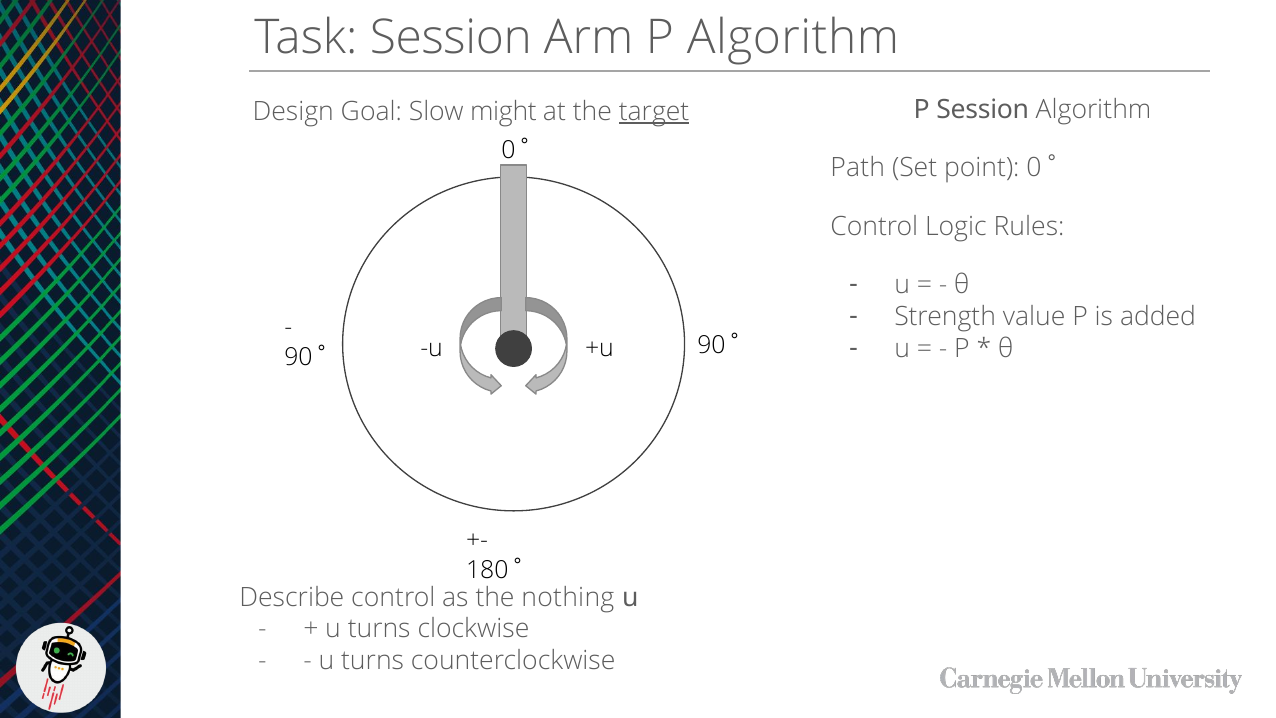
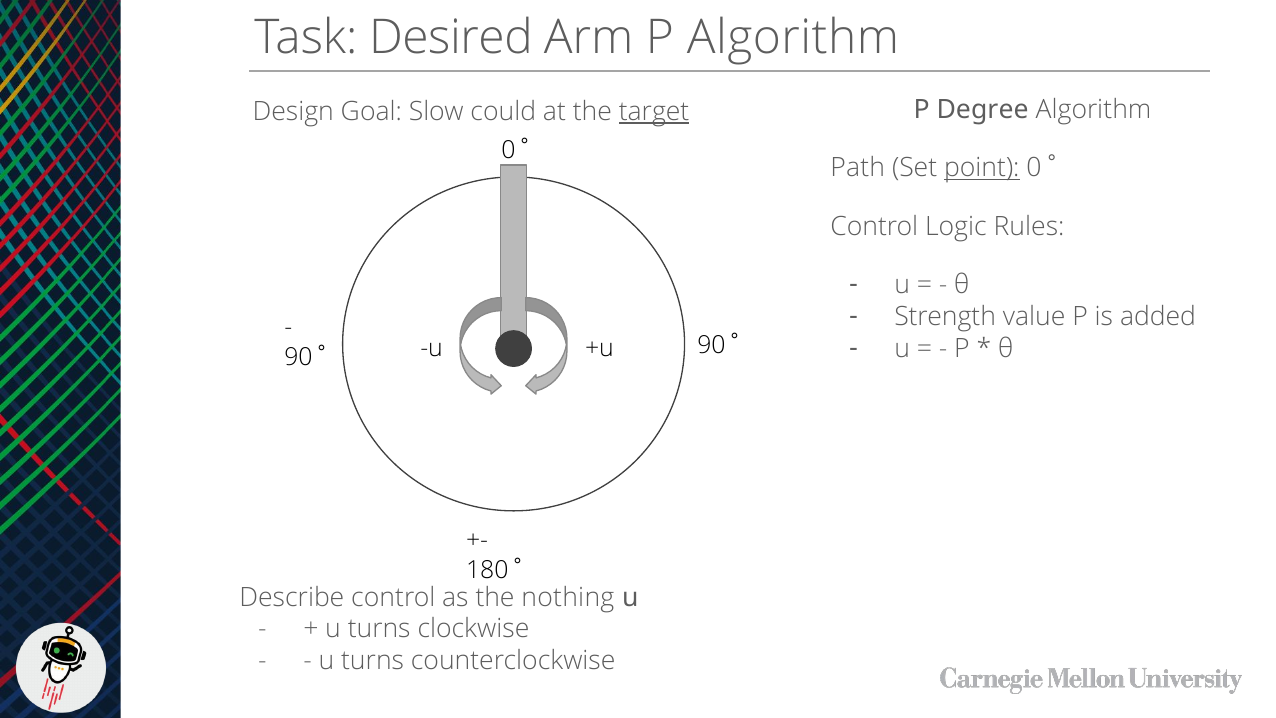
Task Session: Session -> Desired (451, 38)
might: might -> could (503, 111)
P Session: Session -> Degree (983, 110)
point underline: none -> present (982, 168)
